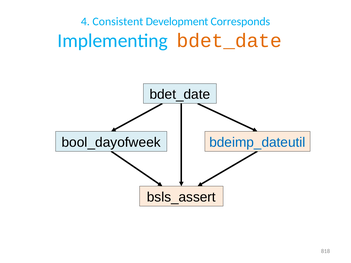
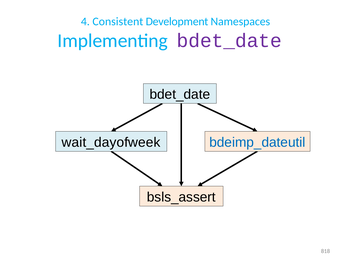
Corresponds: Corresponds -> Namespaces (240, 22)
bdet_date colour: orange -> purple (229, 41)
bool_dayofweek: bool_dayofweek -> wait_dayofweek (111, 142)
